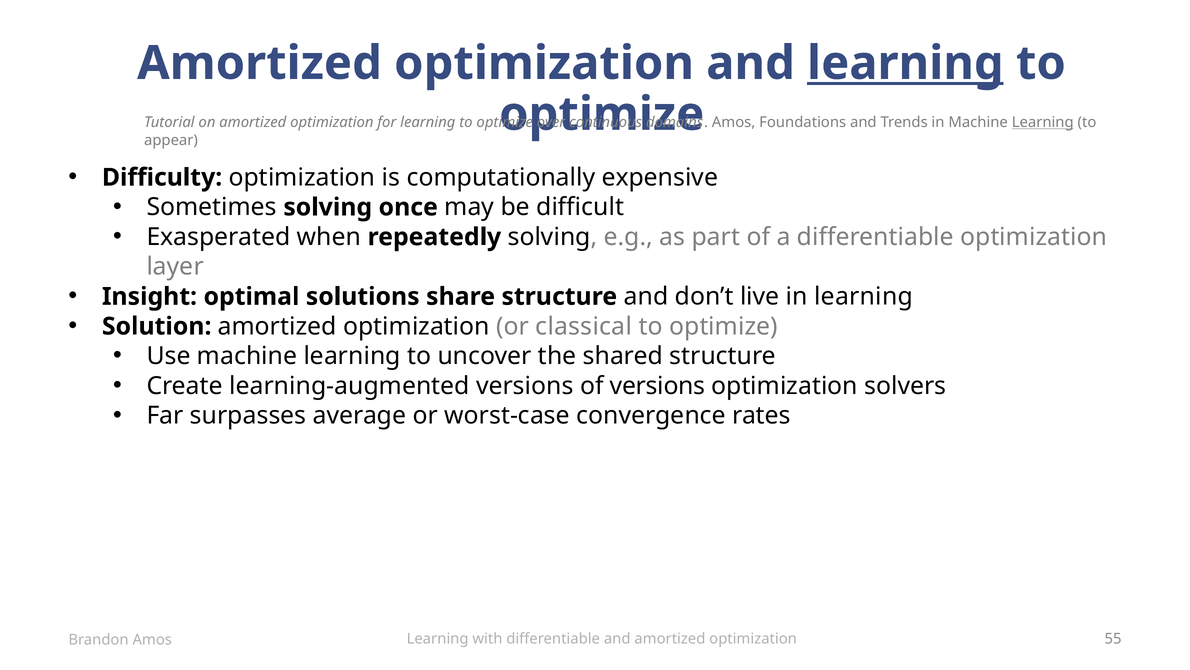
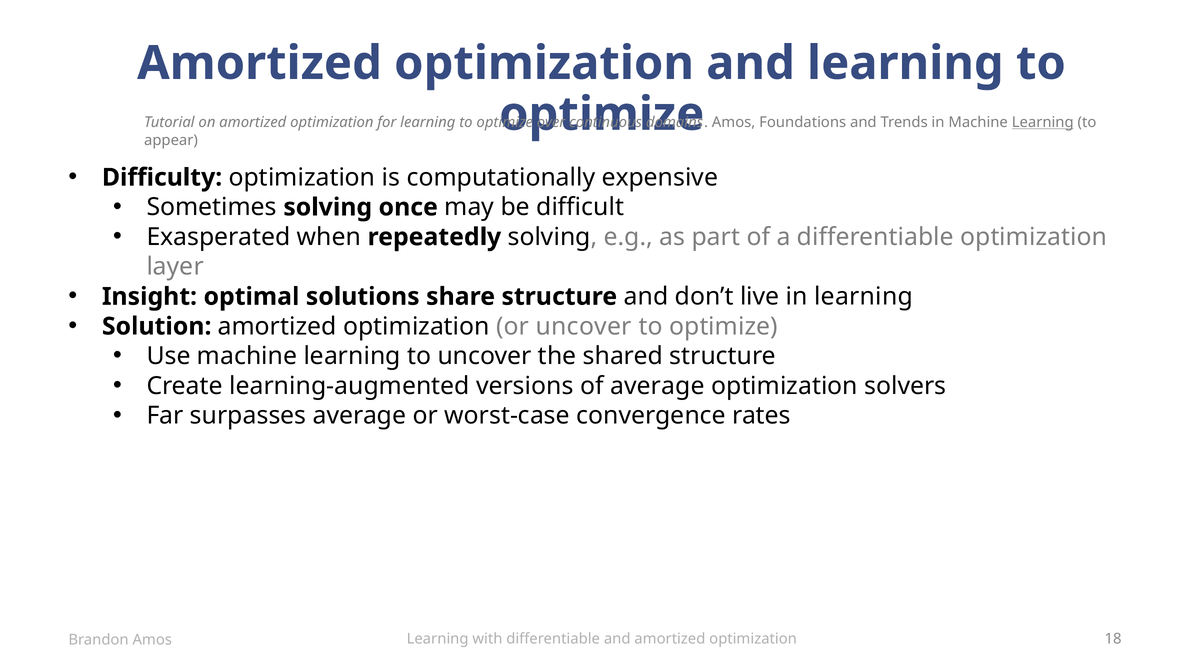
learning underline: present -> none (905, 63)
or classical: classical -> uncover (584, 326)
of versions: versions -> average (657, 386)
55: 55 -> 18 (1113, 638)
